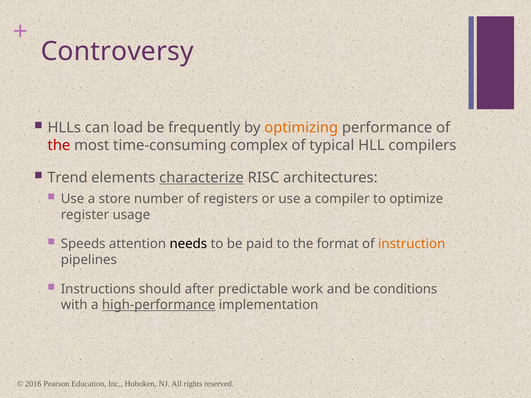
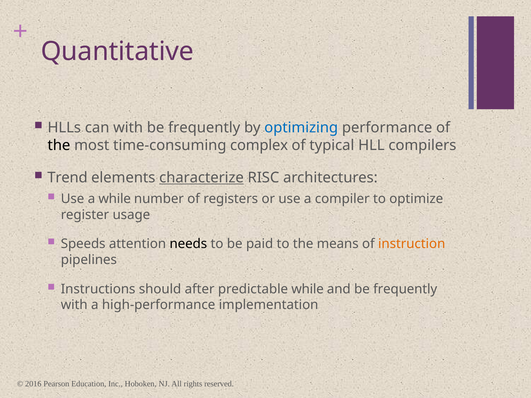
Controversy: Controversy -> Quantitative (117, 51)
can load: load -> with (128, 128)
optimizing colour: orange -> blue (301, 128)
the colour: red -> black (59, 145)
a store: store -> while (115, 199)
format: format -> means (338, 244)
predictable work: work -> while (308, 289)
and be conditions: conditions -> frequently (405, 289)
high-performance underline: present -> none (159, 305)
